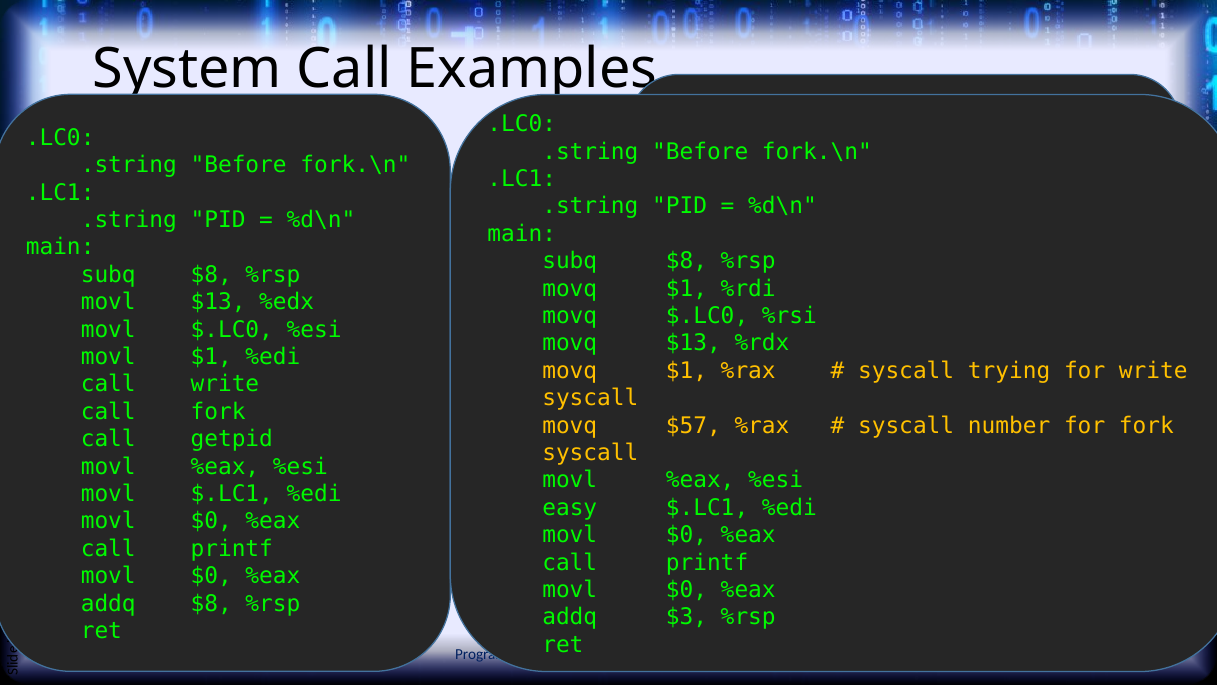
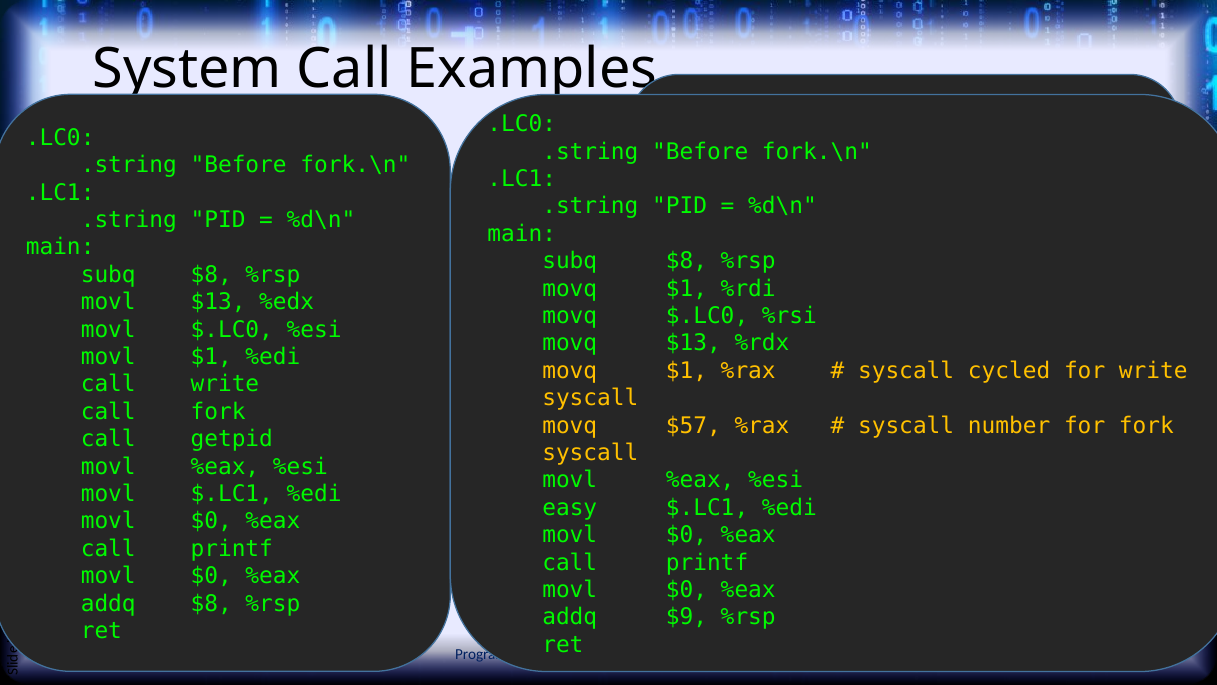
trying: trying -> cycled (1009, 371)
$3: $3 -> $9 (686, 617)
